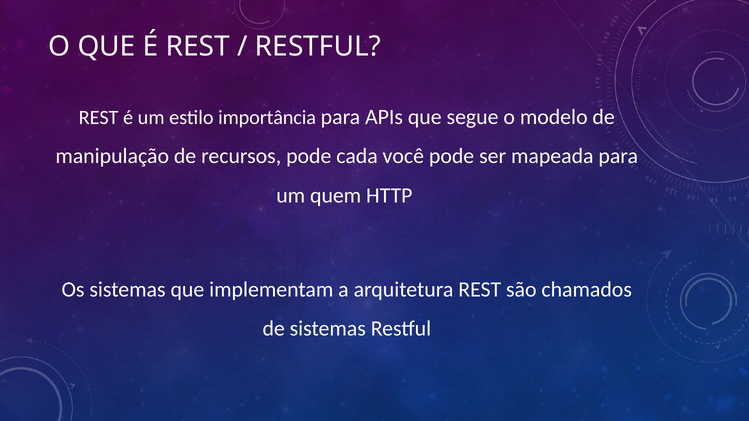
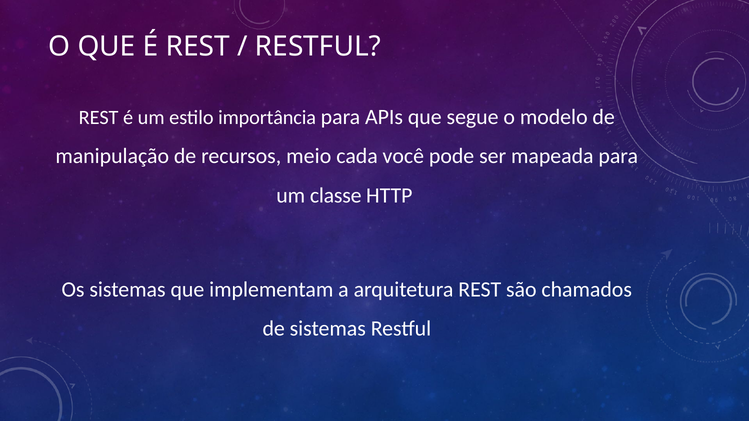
recursos pode: pode -> meio (309, 156)
quem: quem -> classe (336, 196)
